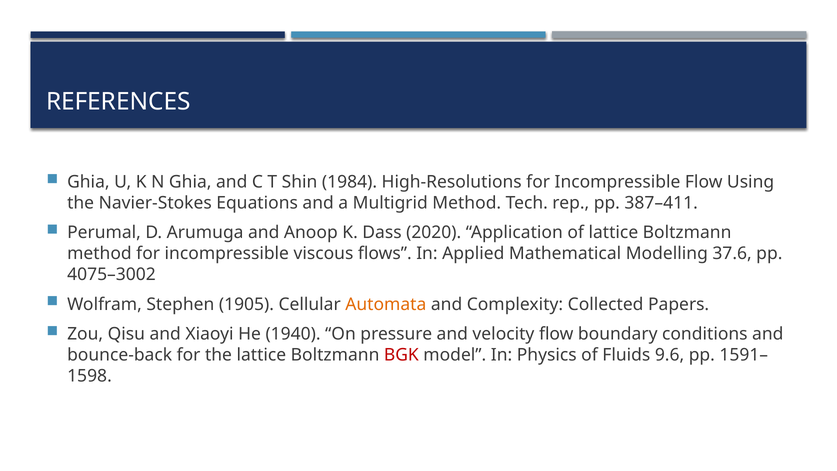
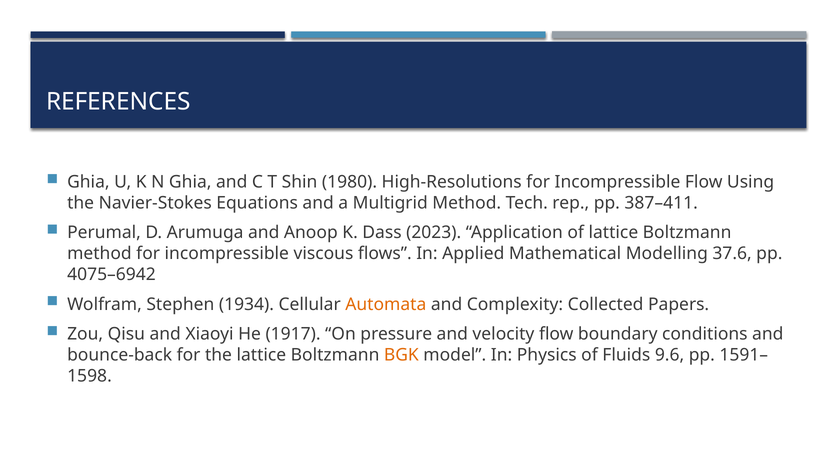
1984: 1984 -> 1980 (350, 182)
2020: 2020 -> 2023 (434, 233)
4075–3002: 4075–3002 -> 4075–6942 (111, 275)
1905: 1905 -> 1934 (246, 304)
1940: 1940 -> 1917 (293, 334)
BGK colour: red -> orange (401, 355)
